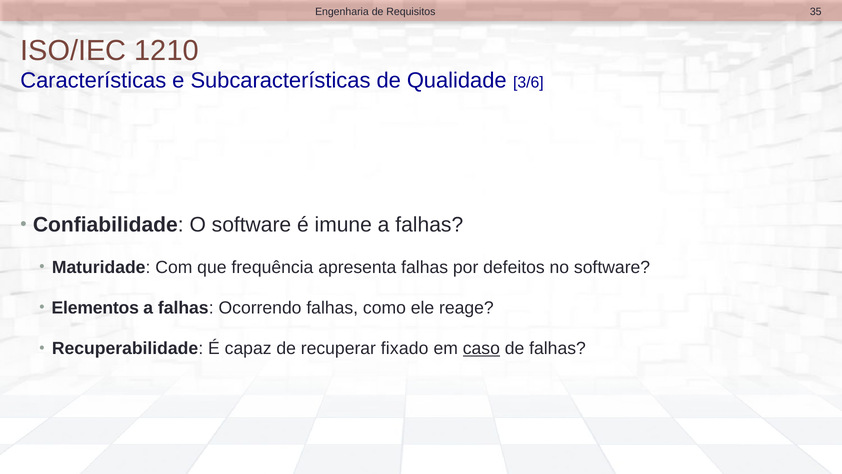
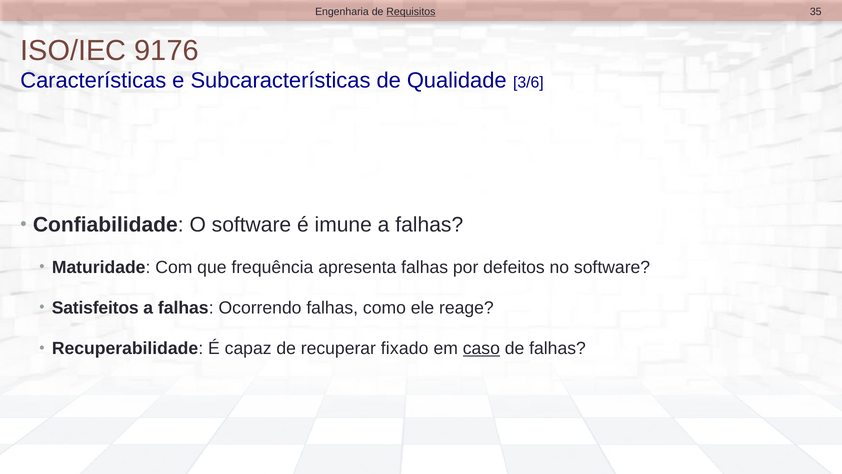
Requisitos underline: none -> present (411, 12)
1210: 1210 -> 9176 (167, 51)
Elementos: Elementos -> Satisfeitos (95, 308)
